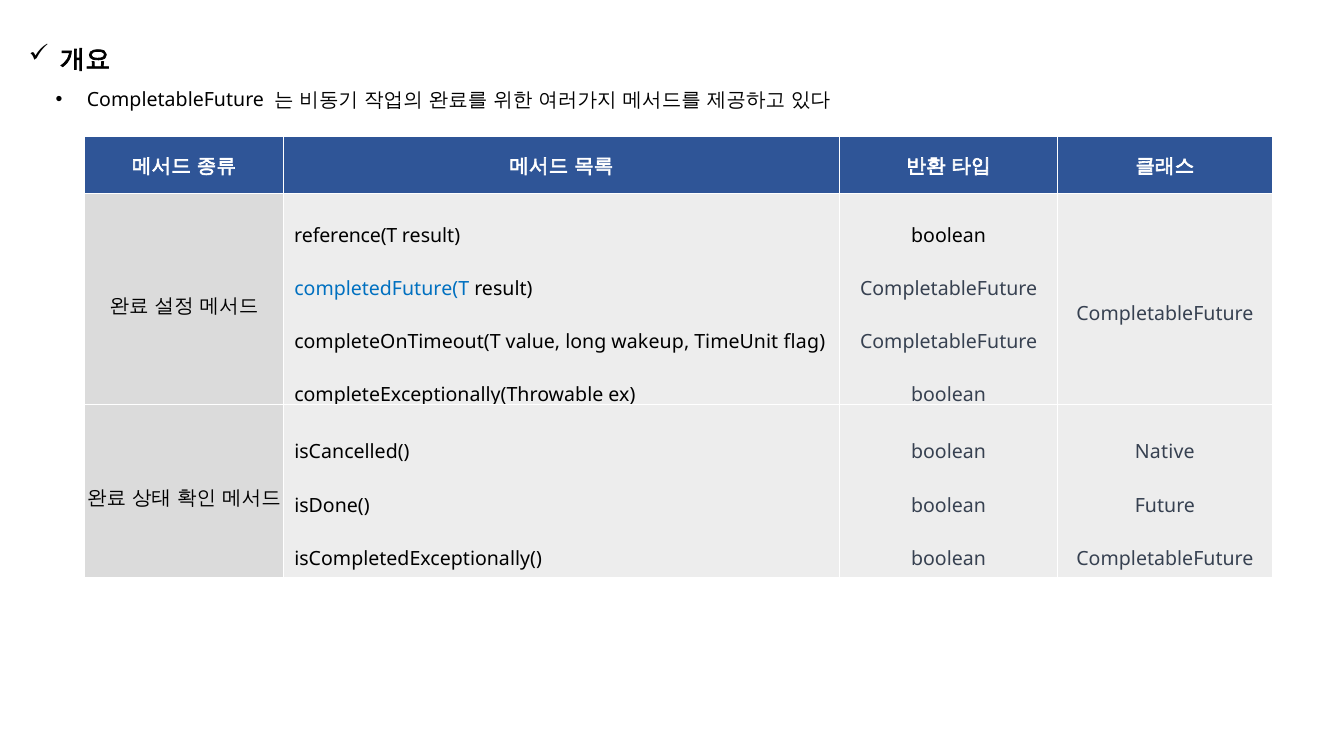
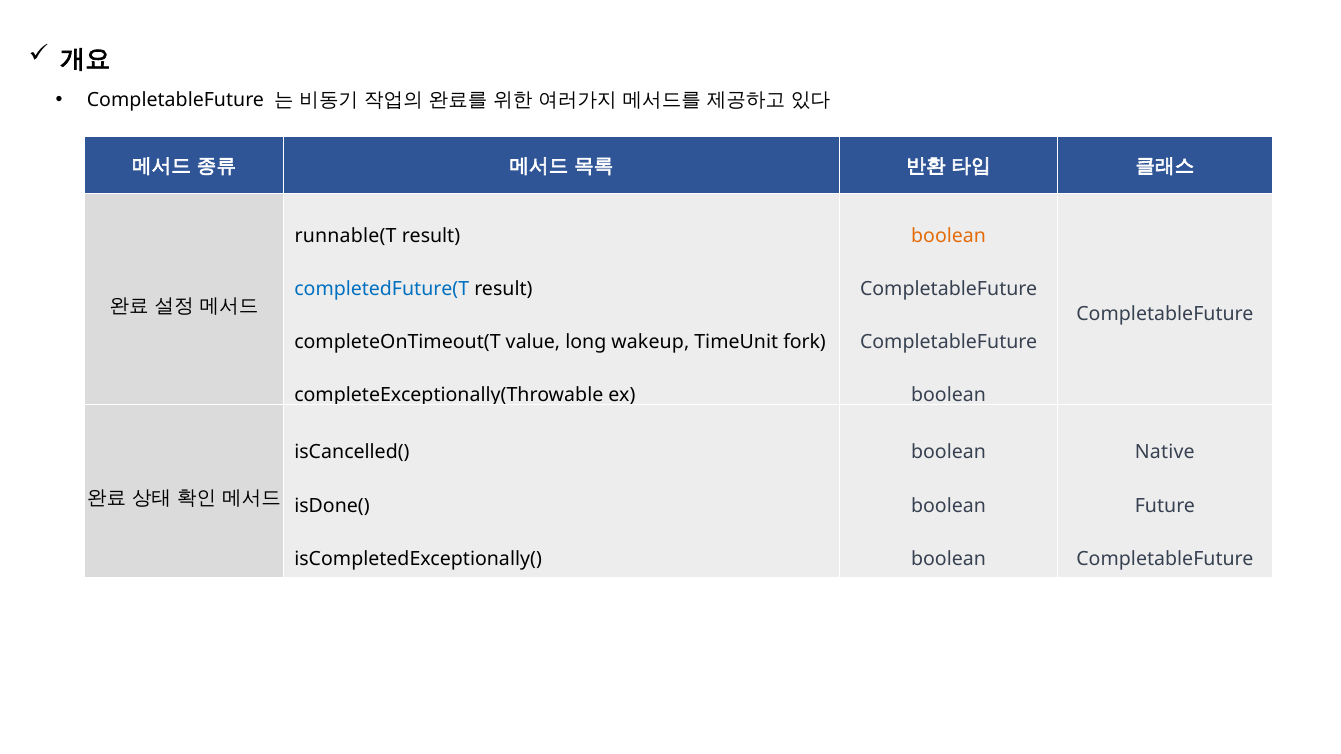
reference(T: reference(T -> runnable(T (345, 236)
boolean colour: black -> orange (949, 236)
flag: flag -> fork (805, 342)
